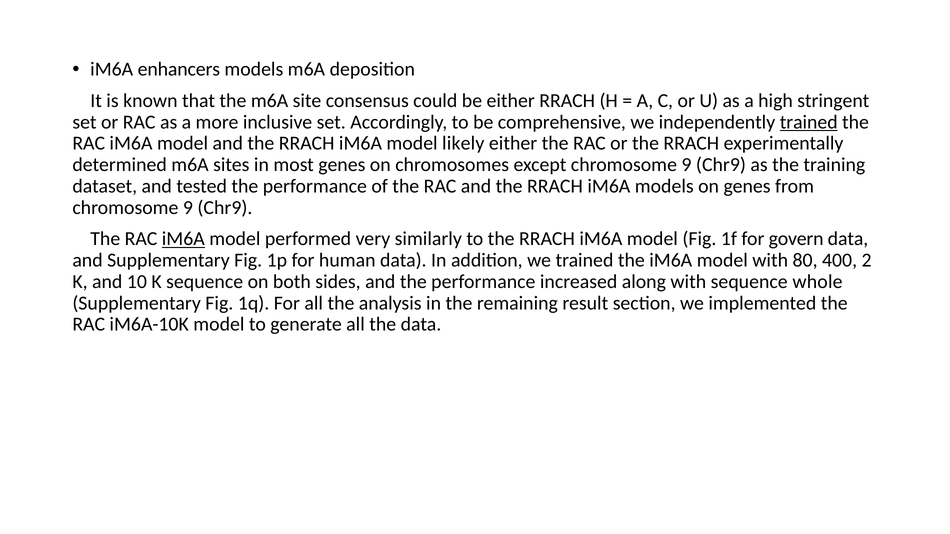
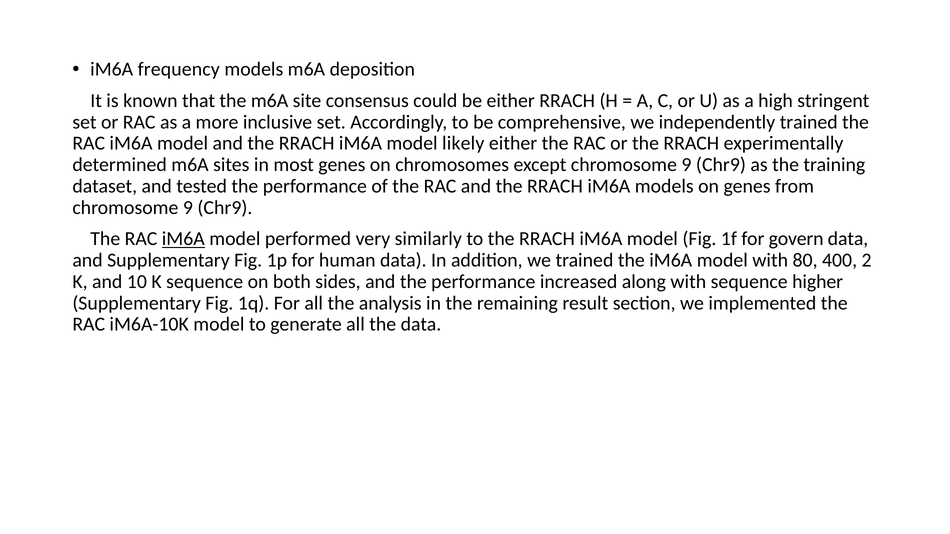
enhancers: enhancers -> frequency (179, 69)
trained underline: present -> none (809, 122)
whole: whole -> higher (818, 282)
